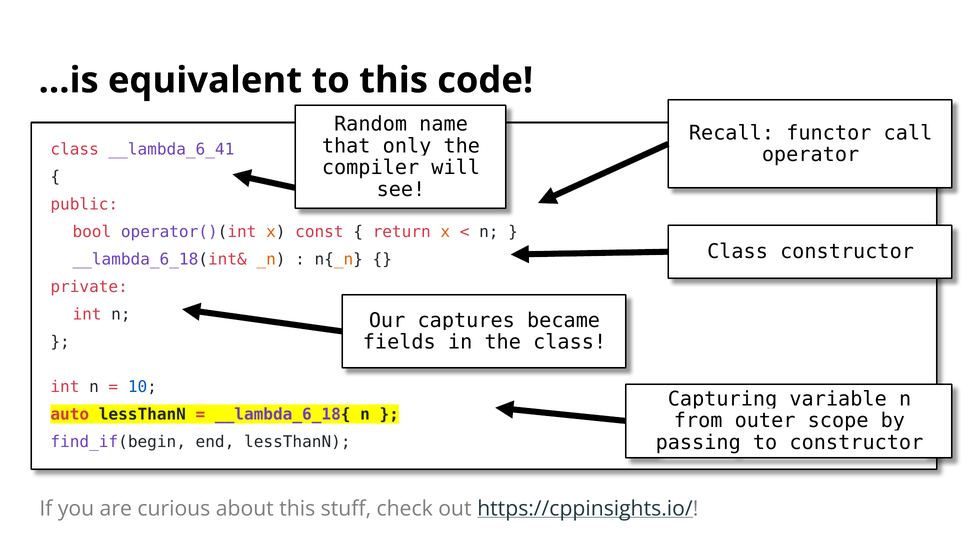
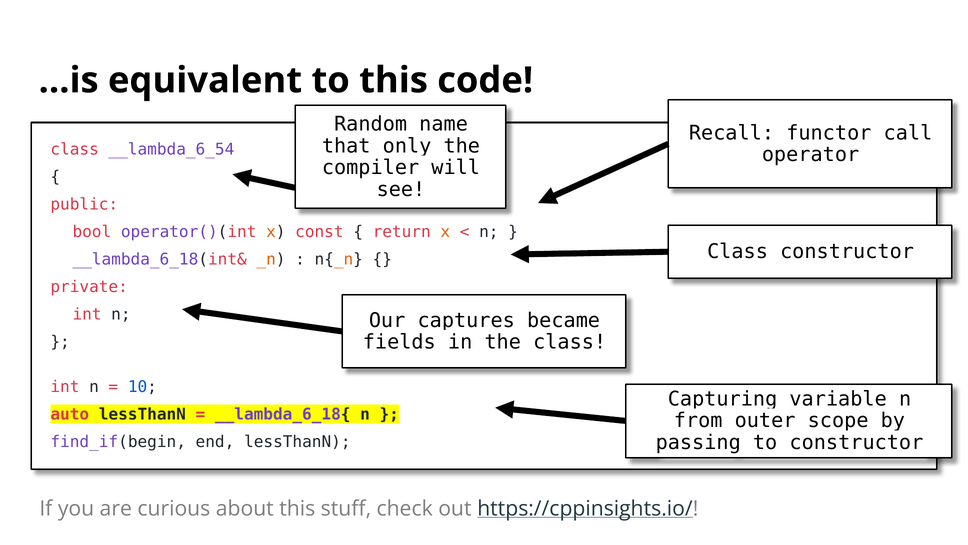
__lambda_6_41: __lambda_6_41 -> __lambda_6_54 (171, 149)
